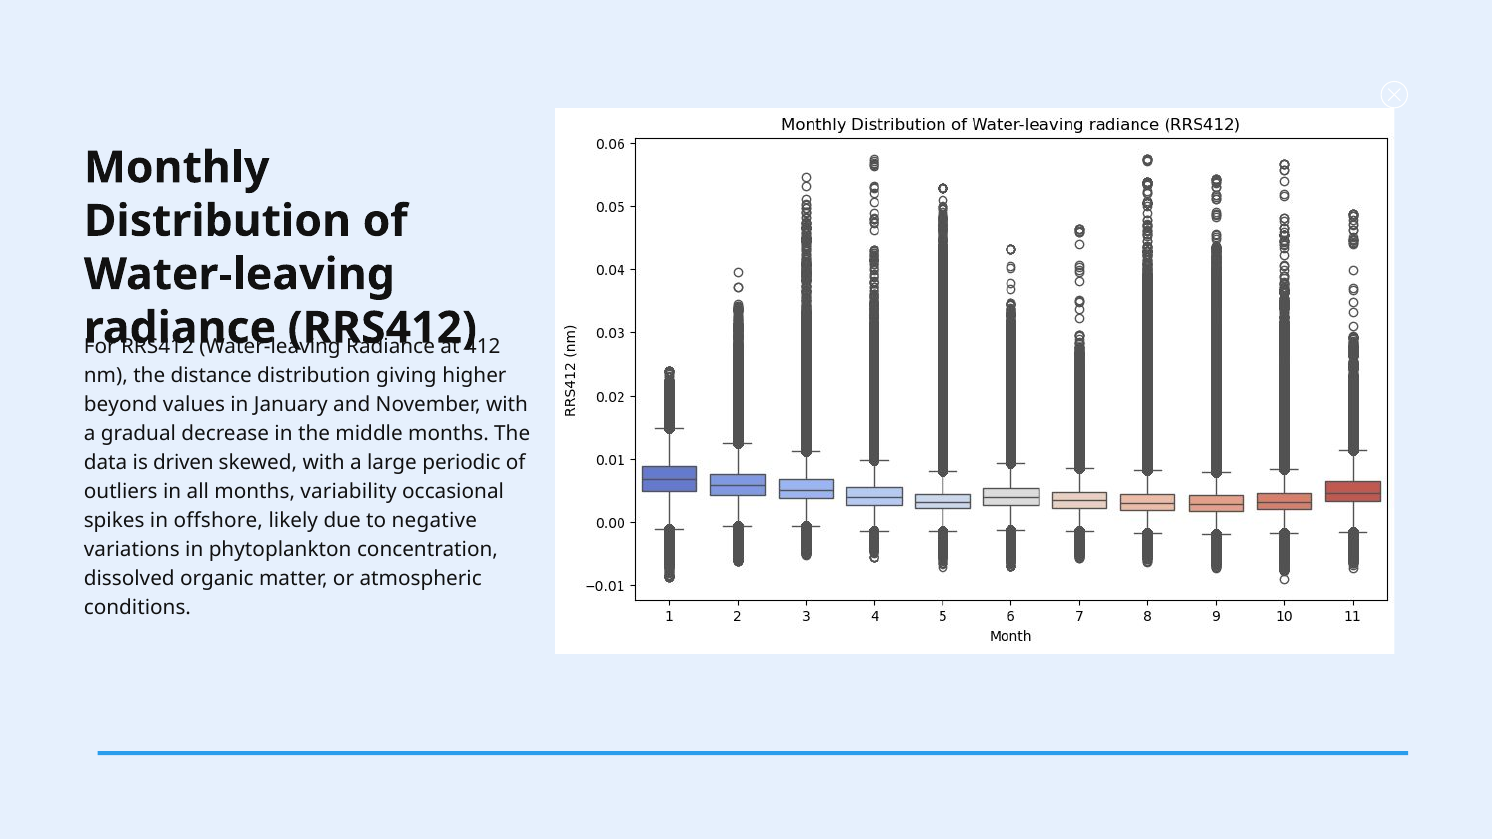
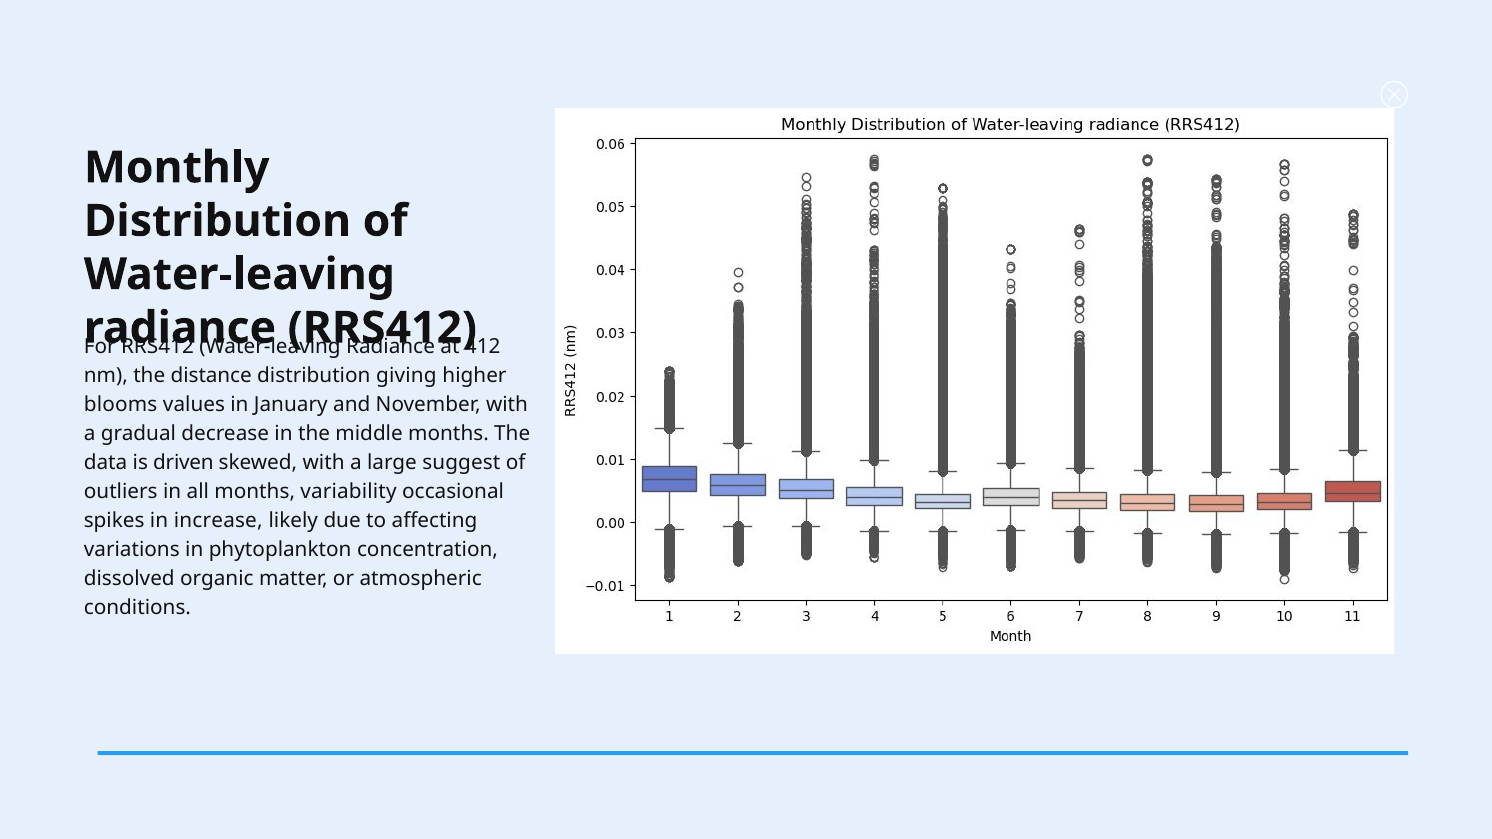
beyond: beyond -> blooms (121, 405)
periodic: periodic -> suggest (461, 463)
offshore: offshore -> increase (218, 521)
negative: negative -> affecting (434, 521)
